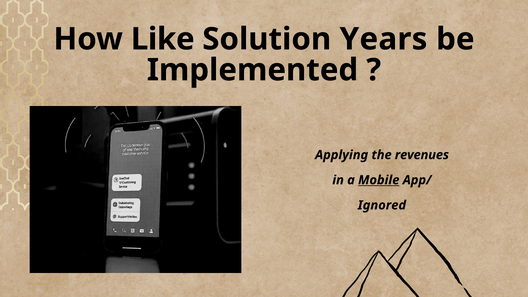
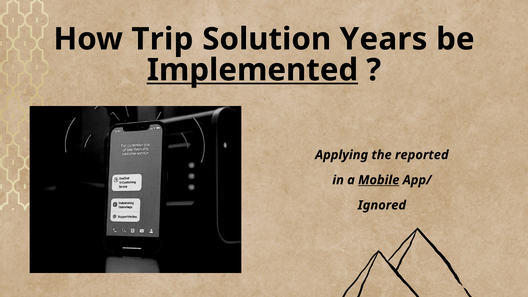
Like: Like -> Trip (162, 39)
Implemented underline: none -> present (252, 70)
revenues: revenues -> reported (422, 155)
